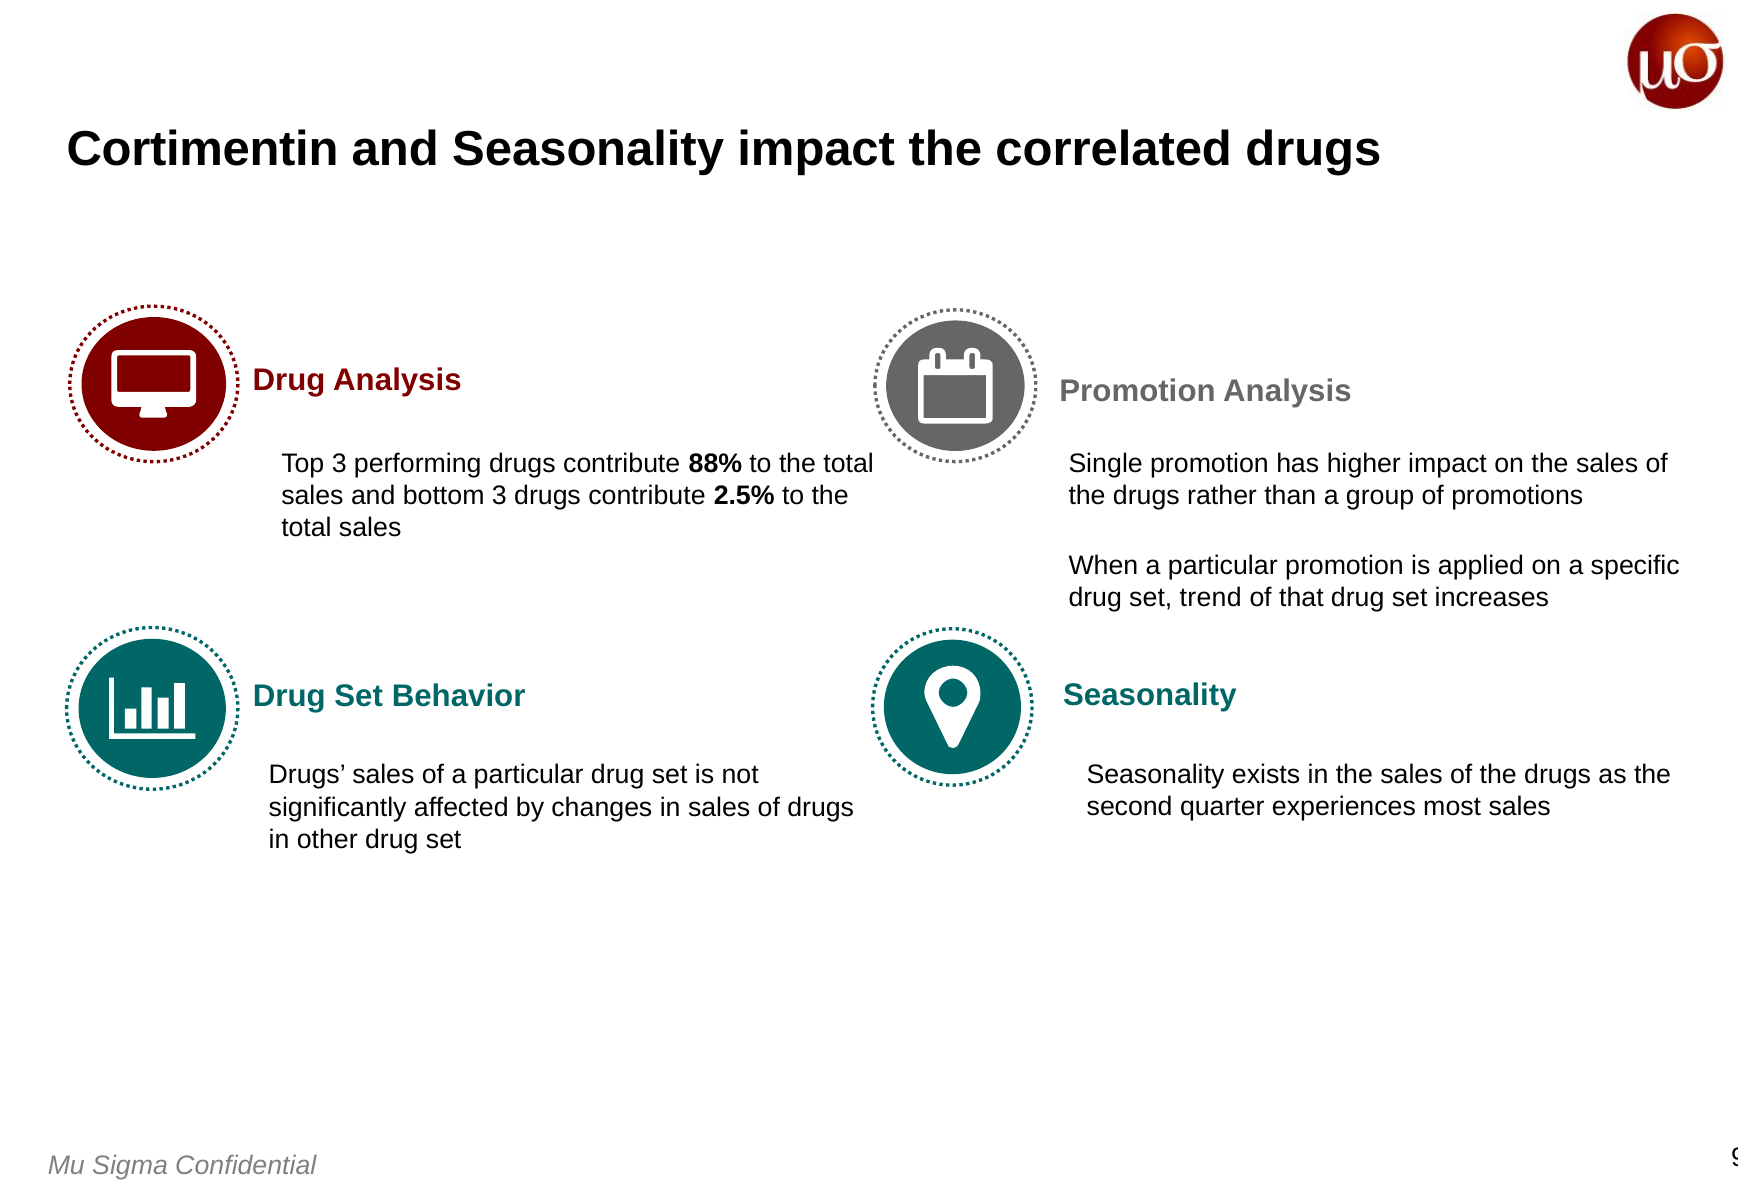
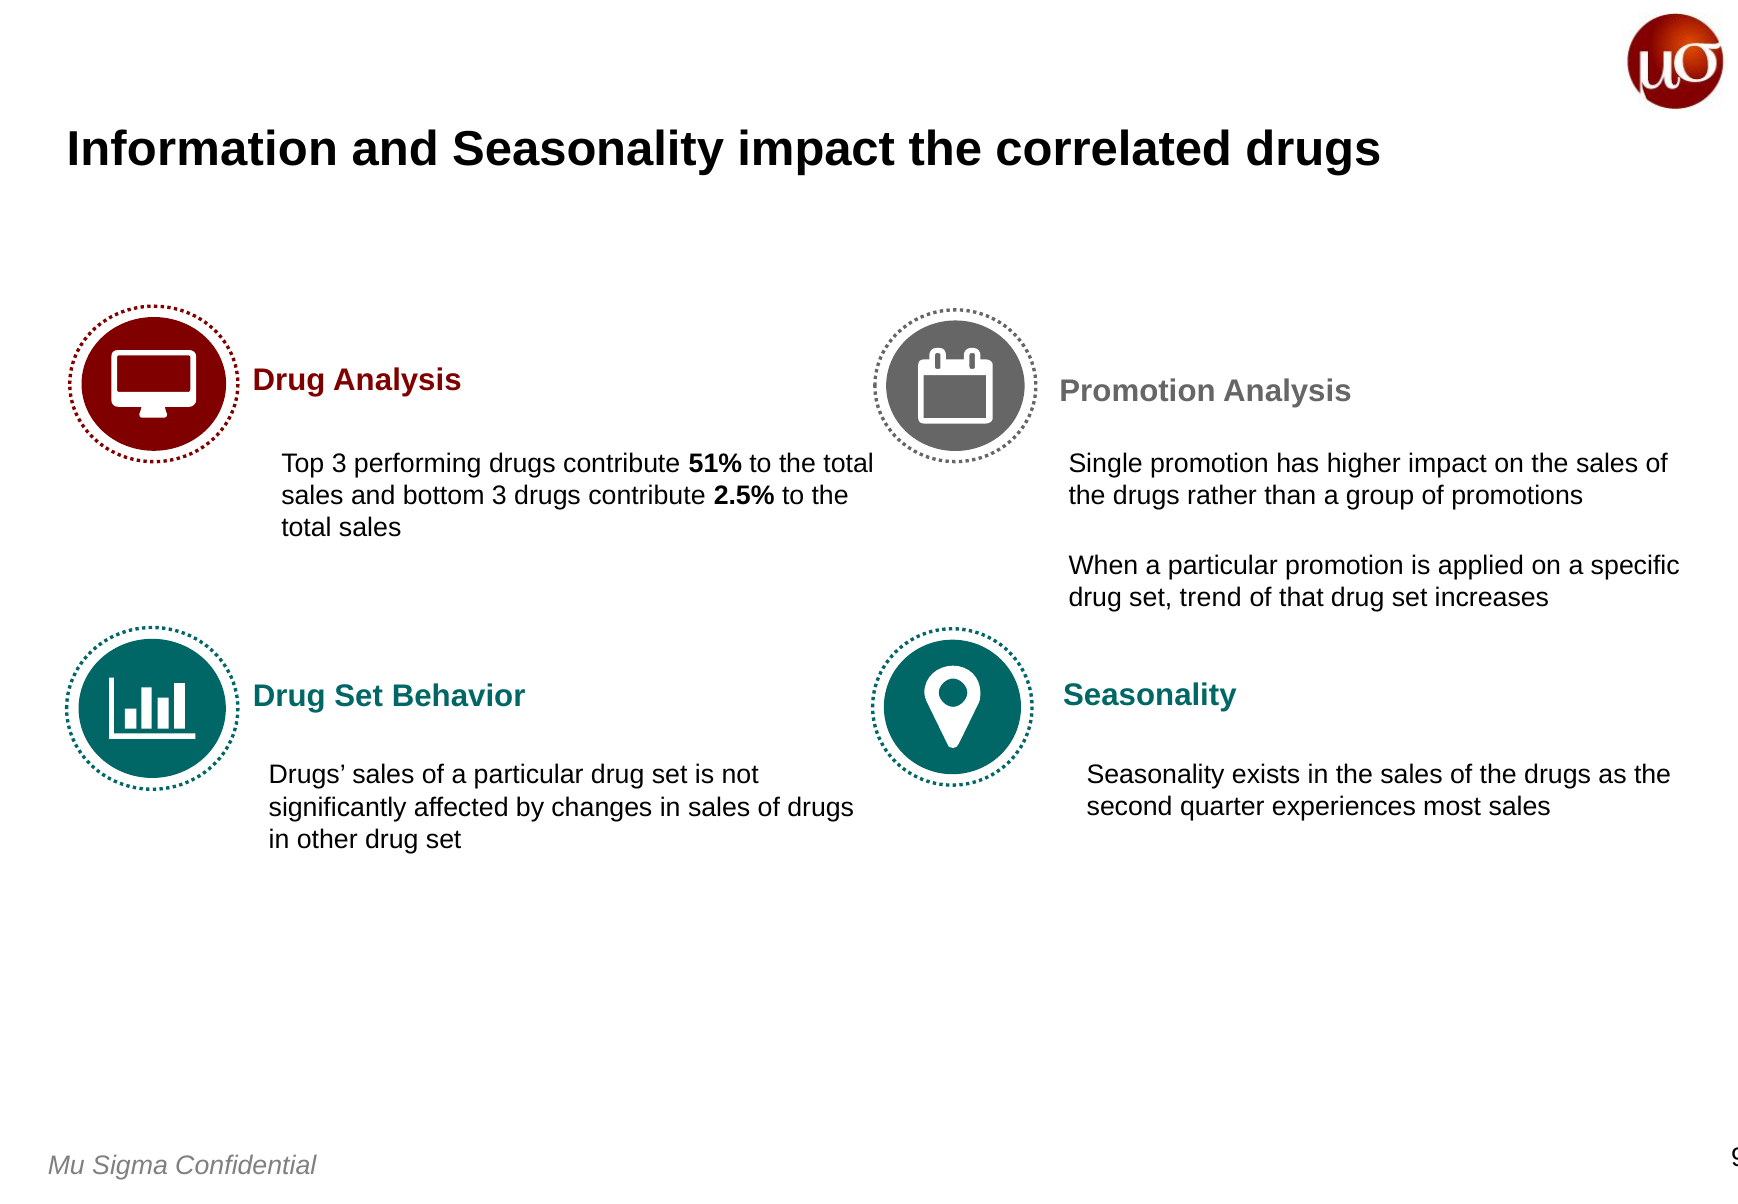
Cortimentin: Cortimentin -> Information (202, 149)
88%: 88% -> 51% (715, 464)
